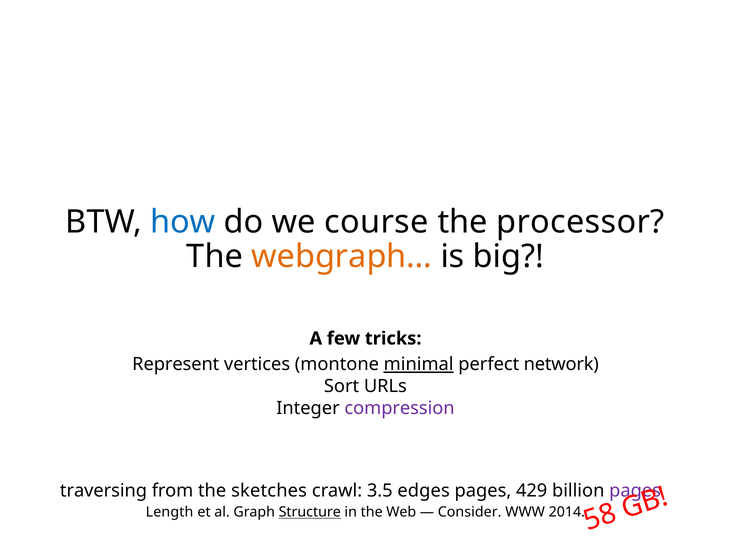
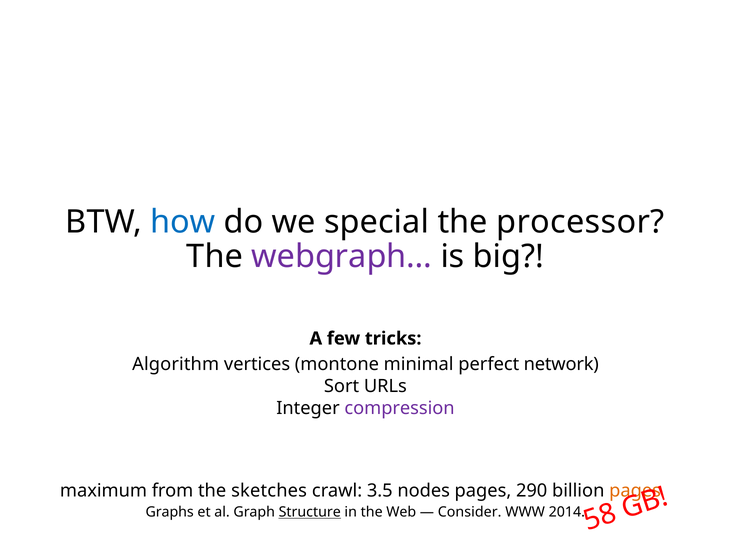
course: course -> special (376, 222)
webgraph… colour: orange -> purple (342, 257)
Represent: Represent -> Algorithm (176, 365)
minimal underline: present -> none (419, 365)
traversing: traversing -> maximum (104, 491)
edges: edges -> nodes (424, 491)
429: 429 -> 290 (532, 491)
pages colour: purple -> orange (635, 491)
Length: Length -> Graphs (170, 512)
